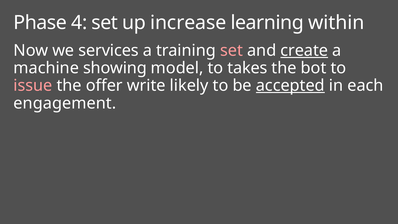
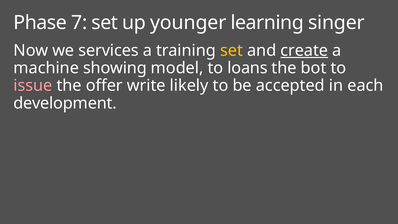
4: 4 -> 7 (79, 23)
increase: increase -> younger (188, 23)
within: within -> singer (336, 23)
set colour: pink -> yellow (232, 50)
takes: takes -> loans (247, 68)
accepted underline: present -> none (290, 86)
engagement: engagement -> development (65, 103)
